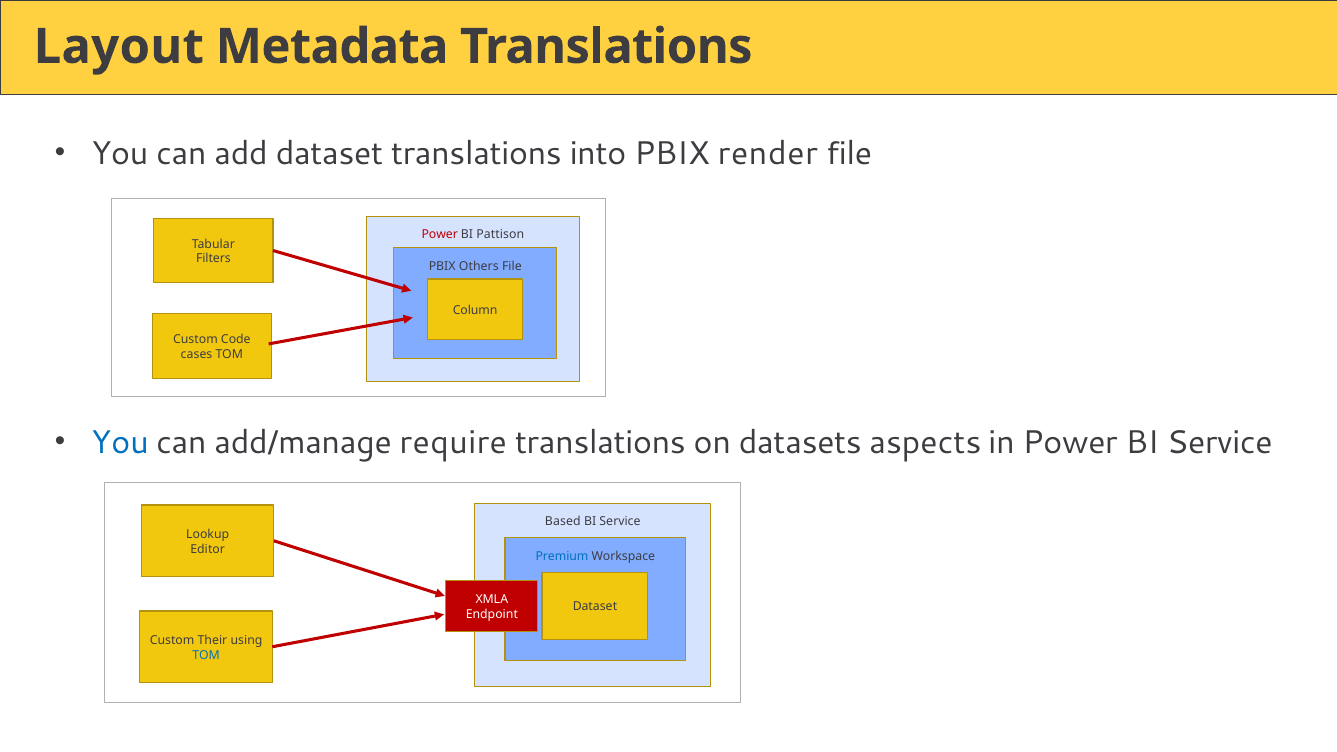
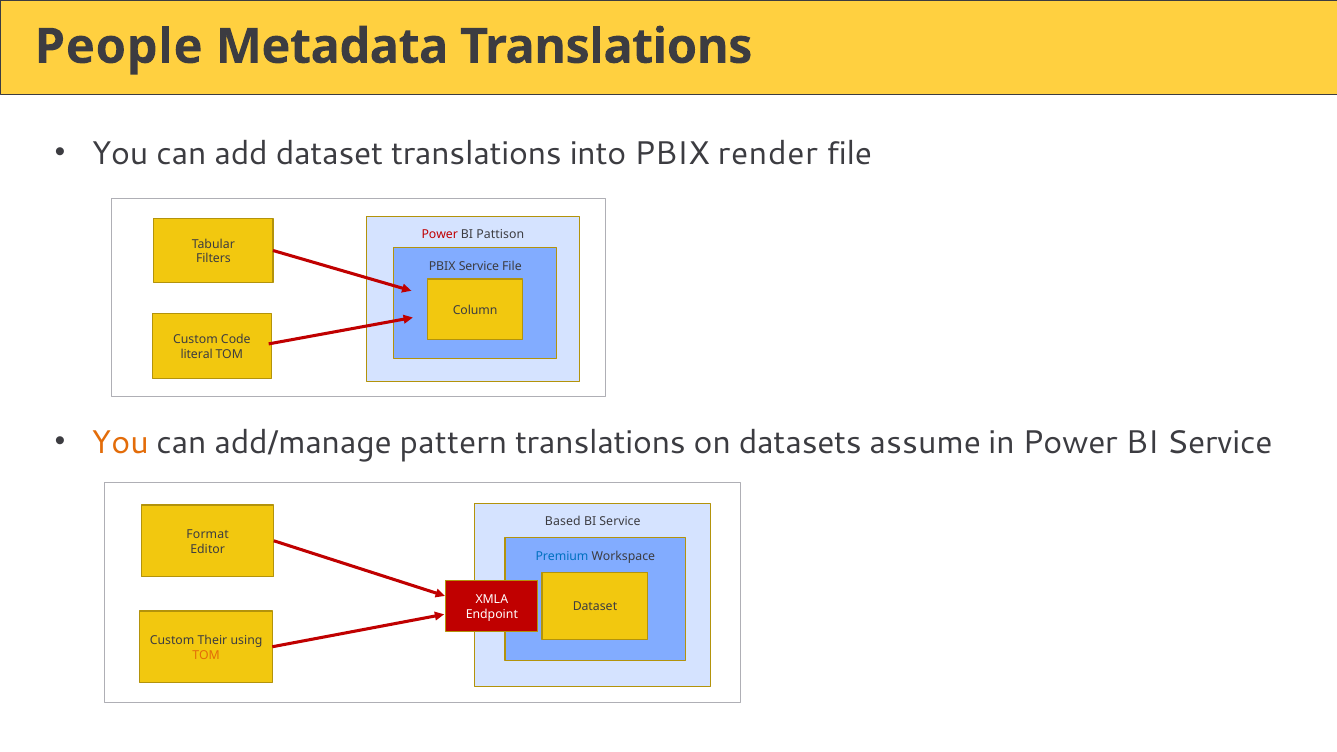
Layout: Layout -> People (119, 47)
PBIX Others: Others -> Service (479, 266)
cases: cases -> literal (197, 354)
You colour: blue -> orange (120, 442)
require: require -> pattern (453, 442)
aspects: aspects -> assume (925, 442)
Lookup: Lookup -> Format (208, 534)
TOM colour: blue -> orange (206, 655)
